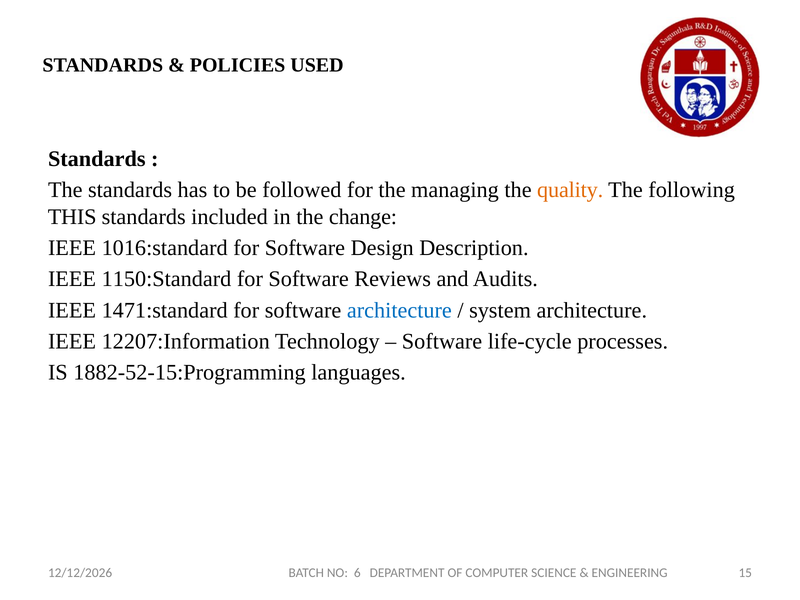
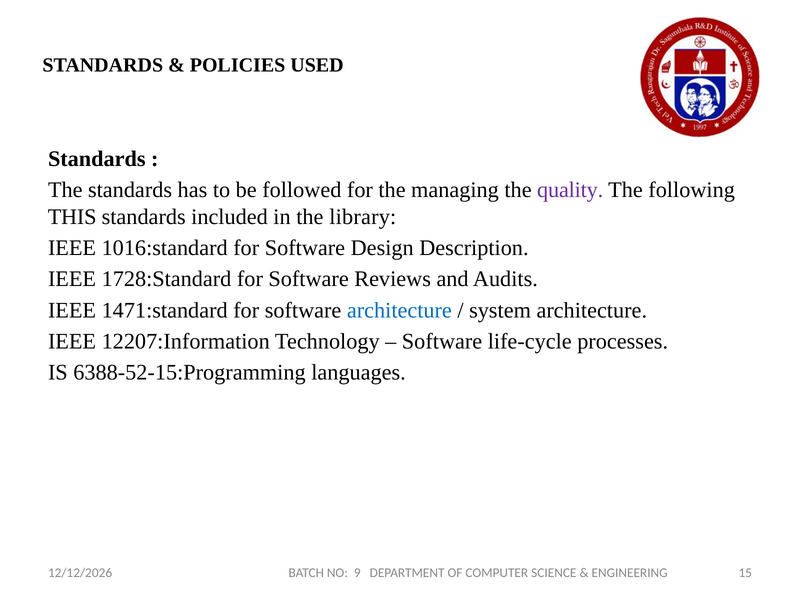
quality colour: orange -> purple (570, 190)
change: change -> library (363, 217)
1150:Standard: 1150:Standard -> 1728:Standard (167, 279)
1882-52-15:Programming: 1882-52-15:Programming -> 6388-52-15:Programming (189, 373)
6: 6 -> 9 (357, 573)
